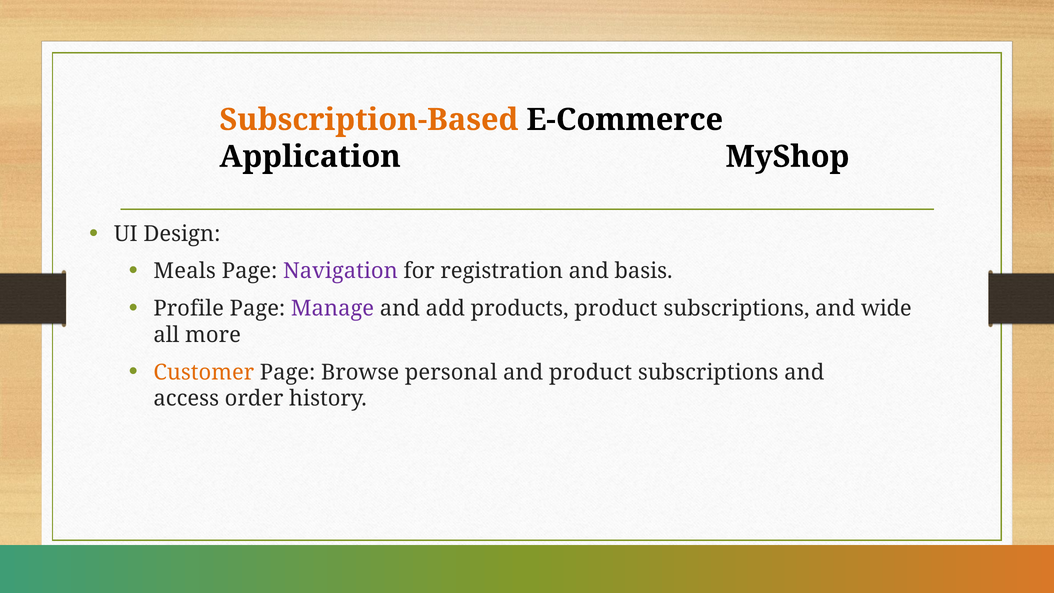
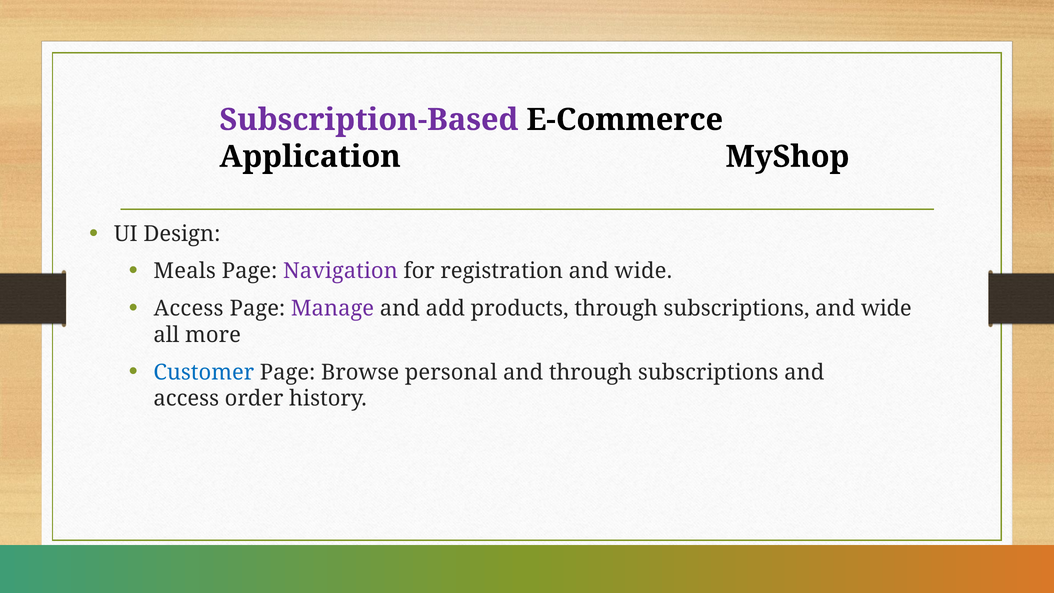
Subscription-Based colour: orange -> purple (369, 120)
registration and basis: basis -> wide (643, 271)
Profile: Profile -> Access (189, 308)
products product: product -> through (616, 308)
Customer colour: orange -> blue (204, 372)
and product: product -> through (591, 372)
